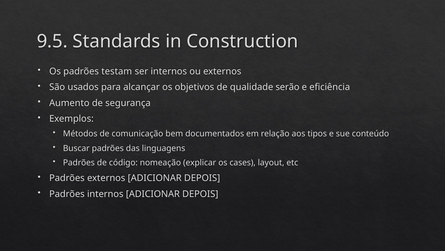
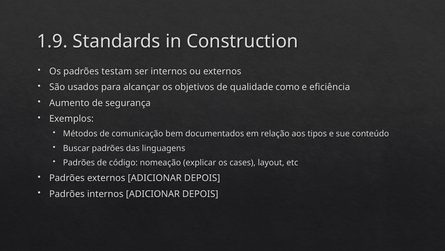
9.5: 9.5 -> 1.9 (52, 41)
serão: serão -> como (288, 87)
